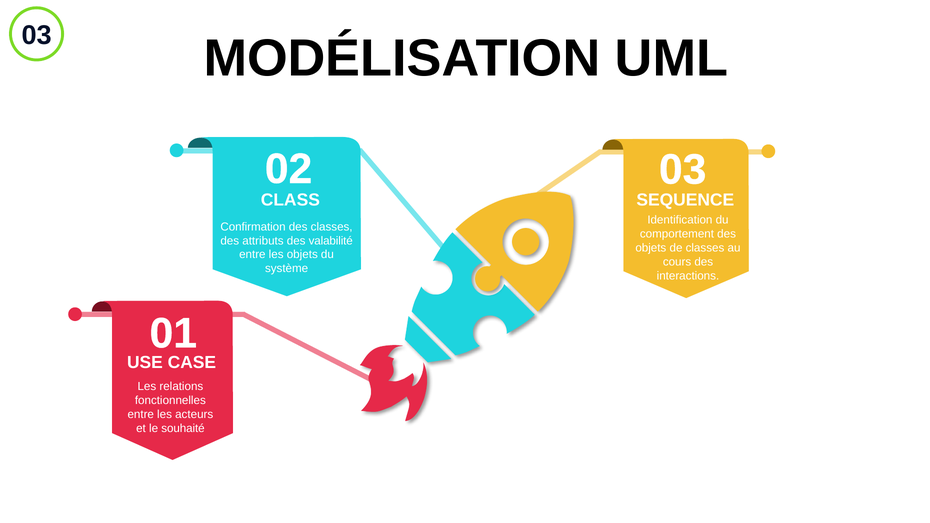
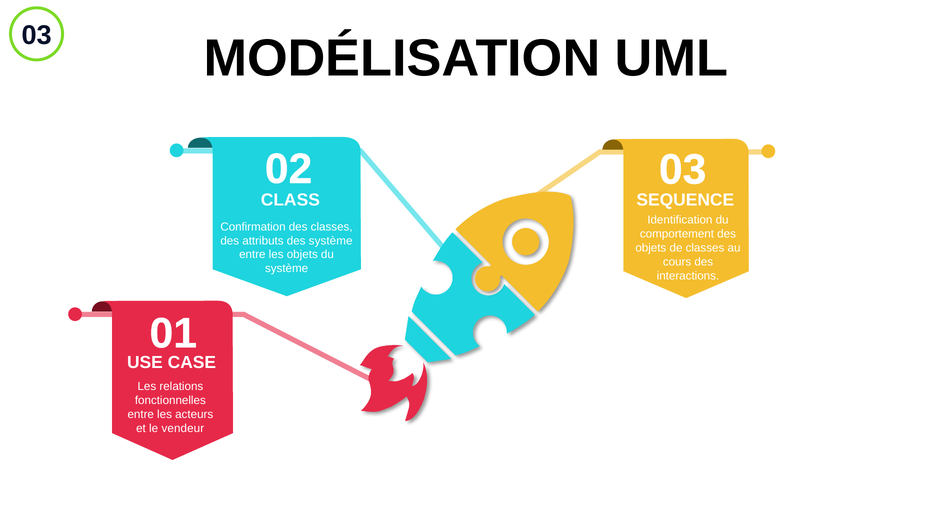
des valabilité: valabilité -> système (331, 241)
souhaité: souhaité -> vendeur (183, 429)
